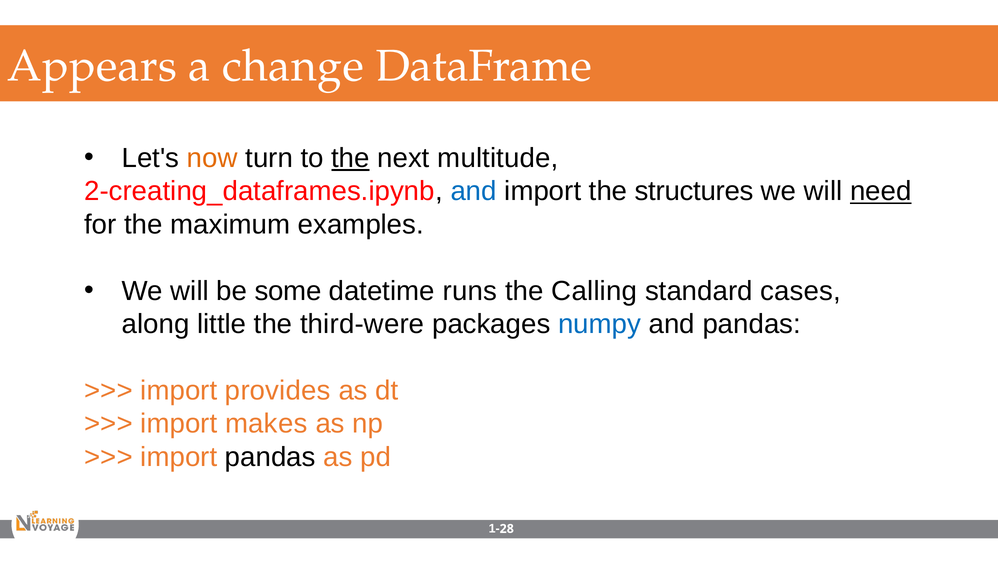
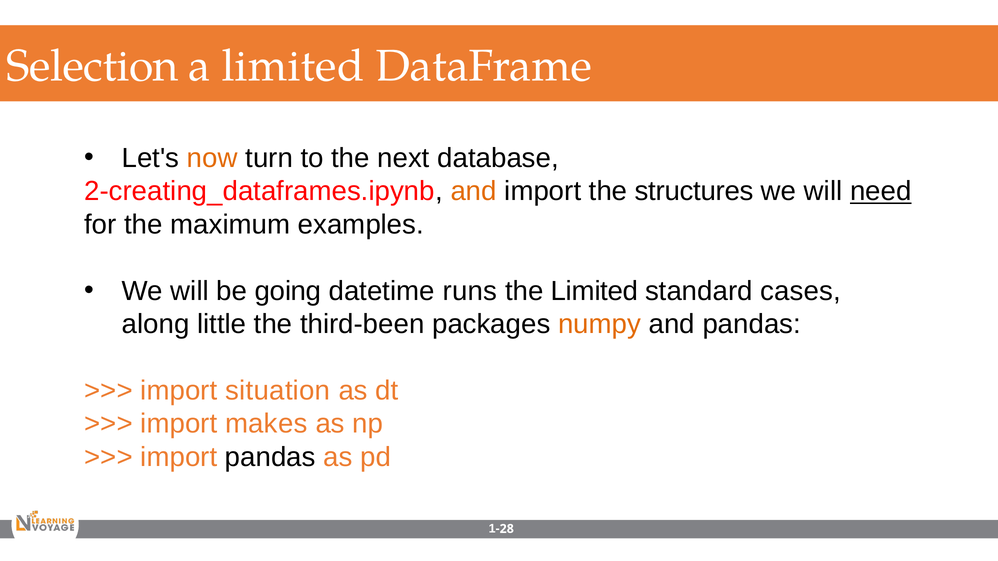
Appears: Appears -> Selection (93, 66)
a change: change -> limited (293, 66)
the underline: present -> none (351, 158)
multitude: multitude -> database (498, 158)
and colour: blue -> orange (474, 191)
some: some -> going (288, 291)
the Calling: Calling -> Limited (595, 291)
third-were: third-were -> third-been (362, 324)
numpy colour: blue -> orange (600, 324)
provides: provides -> situation (278, 391)
